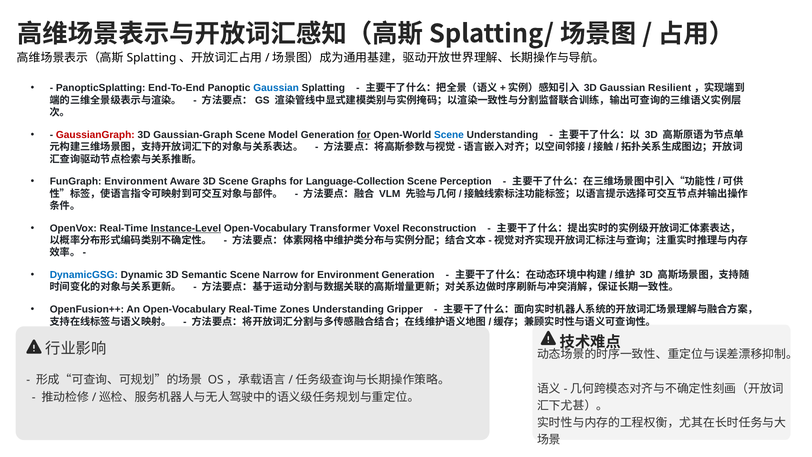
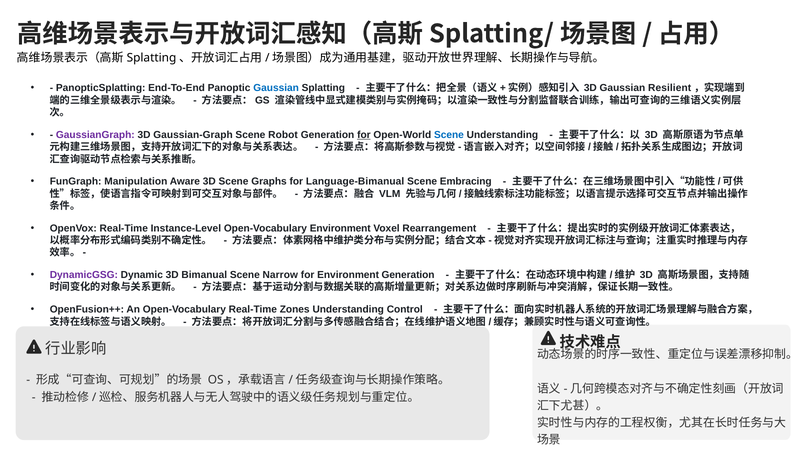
GaussianGraph colour: red -> purple (95, 135)
Model: Model -> Robot (283, 135)
FunGraph Environment: Environment -> Manipulation (136, 181)
Language-Collection: Language-Collection -> Language-Bimanual (355, 181)
Perception: Perception -> Embracing (466, 181)
Instance-Level underline: present -> none (186, 228)
Open-Vocabulary Transformer: Transformer -> Environment (340, 228)
Reconstruction: Reconstruction -> Rearrangement (439, 228)
DynamicGSG colour: blue -> purple (84, 275)
Semantic: Semantic -> Bimanual (204, 275)
Gripper: Gripper -> Control (405, 309)
